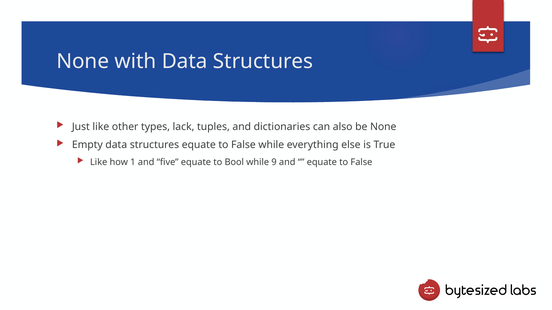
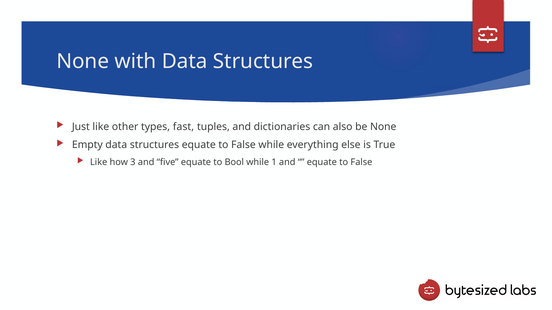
lack: lack -> fast (183, 127)
1: 1 -> 3 (133, 162)
9: 9 -> 1 (274, 162)
